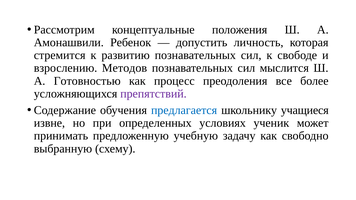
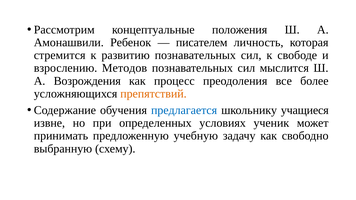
допустить: допустить -> писателем (202, 42)
Готовностью: Готовностью -> Возрождения (87, 81)
препятствий colour: purple -> orange (153, 94)
